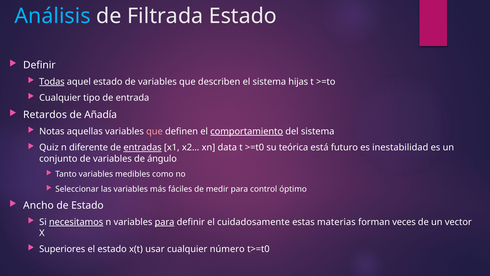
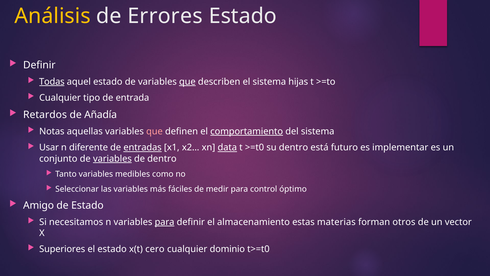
Análisis colour: light blue -> yellow (53, 16)
Filtrada: Filtrada -> Errores (165, 16)
que underline: none -> present (187, 82)
Quiz: Quiz -> Usar (49, 147)
data underline: none -> present (227, 147)
su teórica: teórica -> dentro (293, 147)
inestabilidad: inestabilidad -> implementar (400, 147)
variables underline: none -> present (112, 158)
de ángulo: ángulo -> dentro (162, 158)
Ancho: Ancho -> Amigo (39, 205)
necesitamos underline: present -> none (76, 222)
cuidadosamente: cuidadosamente -> almacenamiento (253, 222)
veces: veces -> otros (404, 222)
usar: usar -> cero (155, 249)
número: número -> dominio (227, 249)
